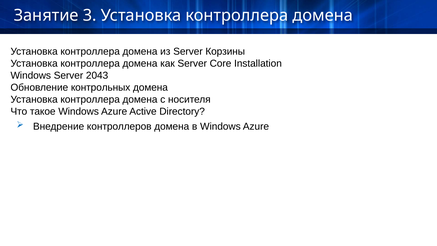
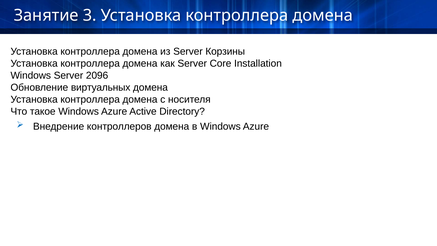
2043: 2043 -> 2096 (97, 75)
контрольных: контрольных -> виртуальных (101, 88)
